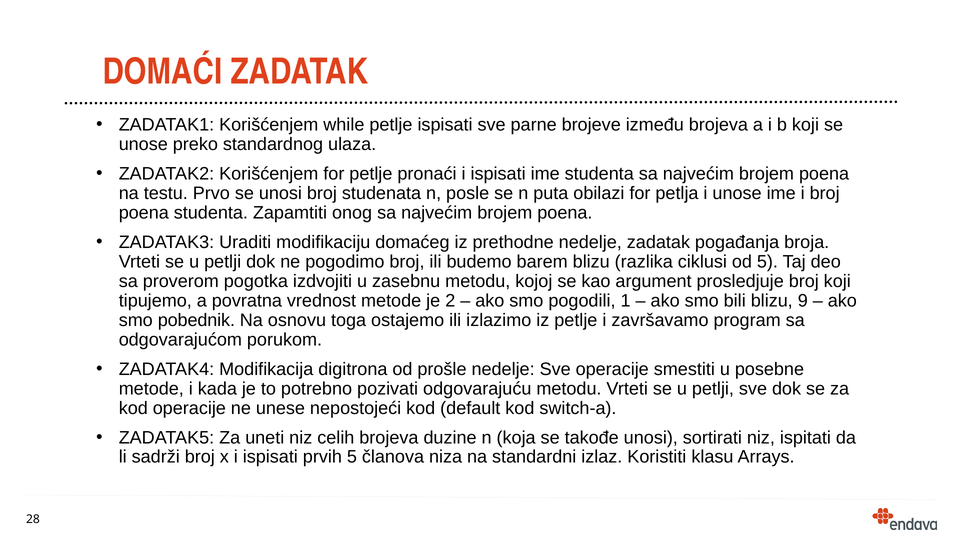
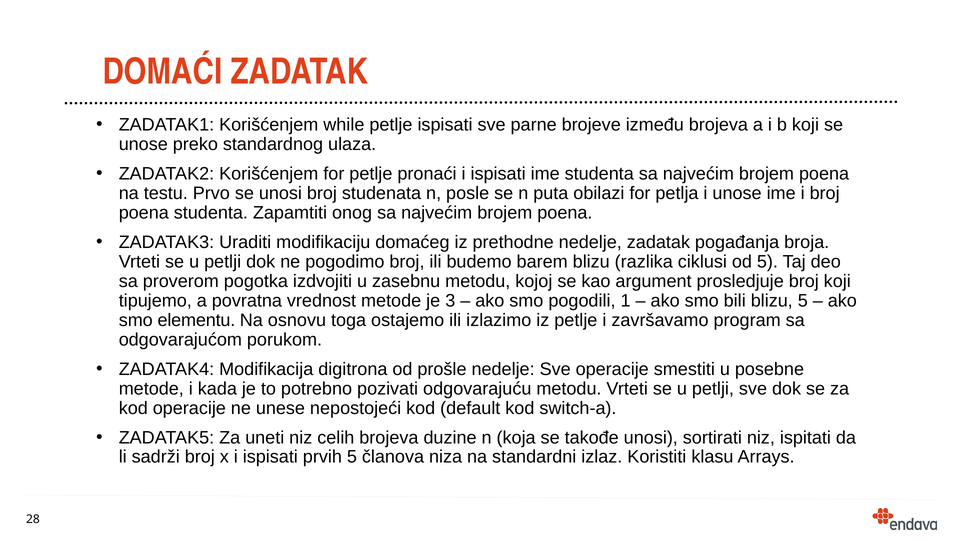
2: 2 -> 3 (450, 301)
blizu 9: 9 -> 5 (803, 301)
pobednik: pobednik -> elementu (196, 320)
